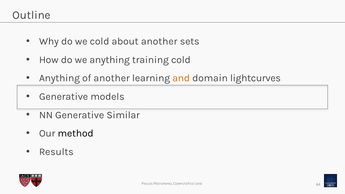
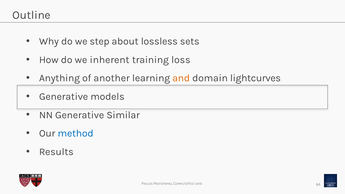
we cold: cold -> step (100, 41)
about another: another -> lossless (159, 41)
we anything: anything -> inherent (110, 60)
training cold: cold -> loss (181, 60)
method colour: black -> blue (76, 133)
